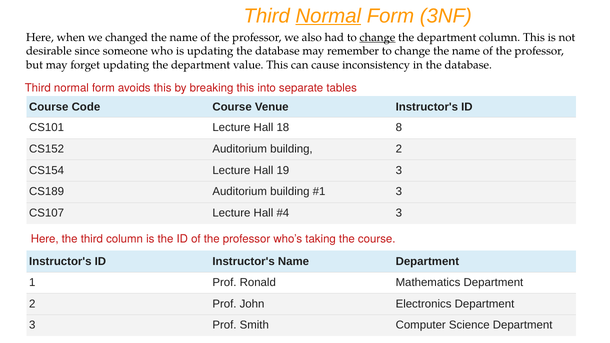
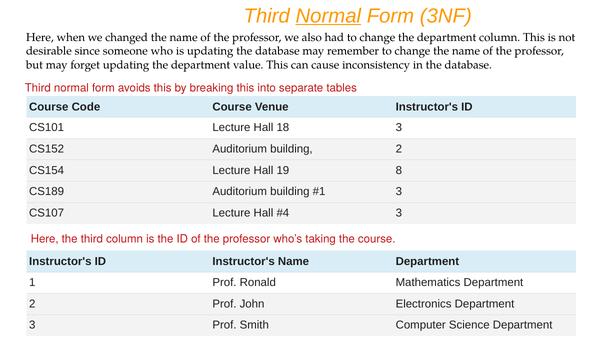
change underline: present -> none (377, 37)
18 8: 8 -> 3 (399, 128)
19 3: 3 -> 8 (399, 170)
